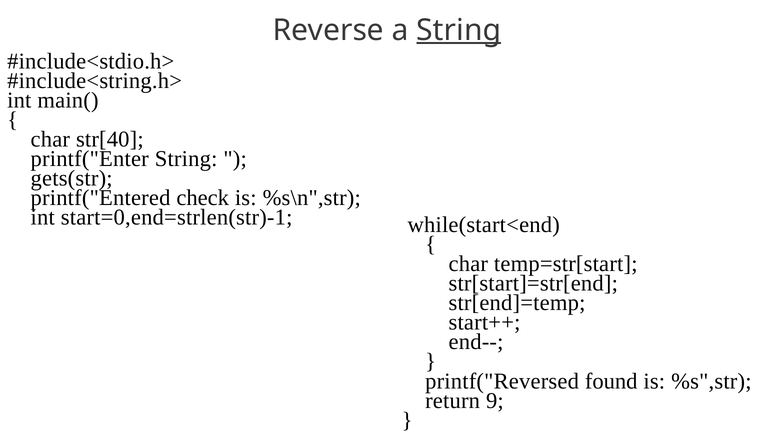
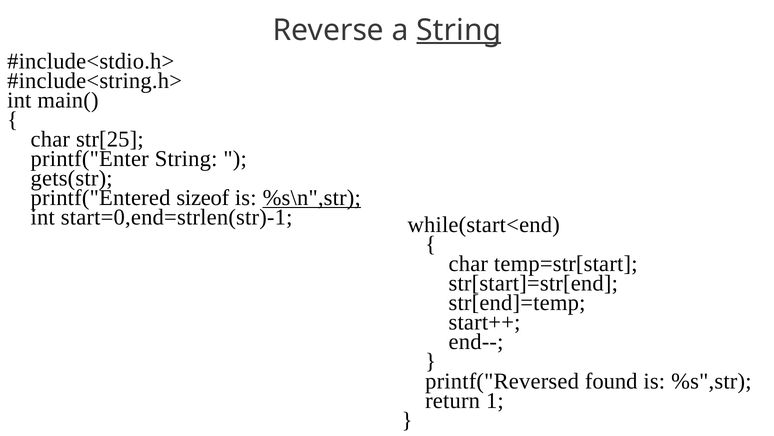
str[40: str[40 -> str[25 (110, 139)
check: check -> sizeof (203, 197)
%s\n",str underline: none -> present (312, 197)
9: 9 -> 1 (495, 400)
